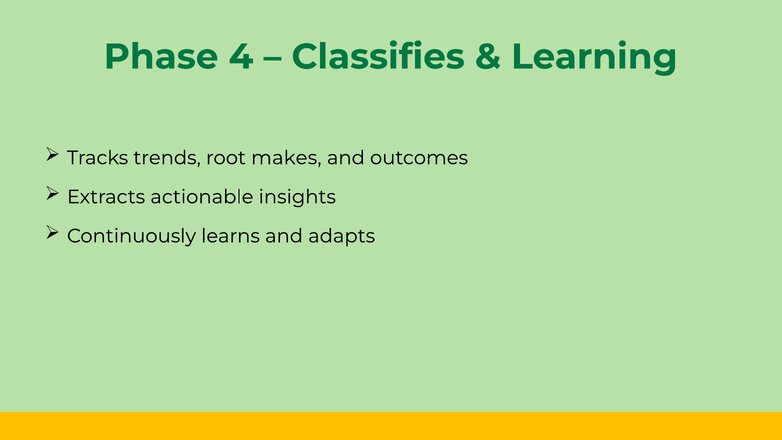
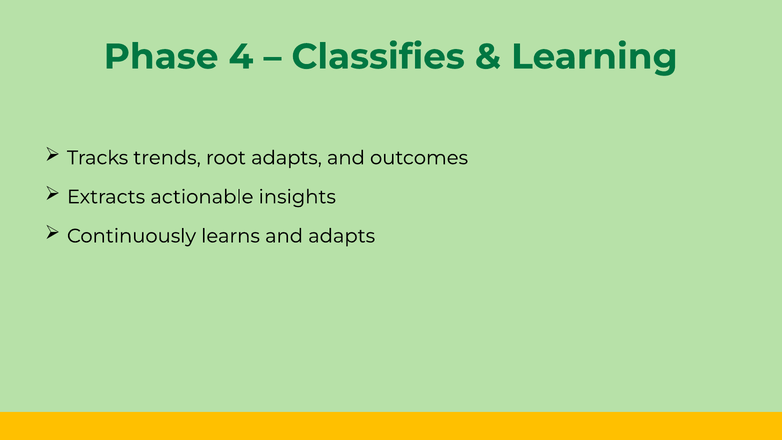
root makes: makes -> adapts (286, 158)
